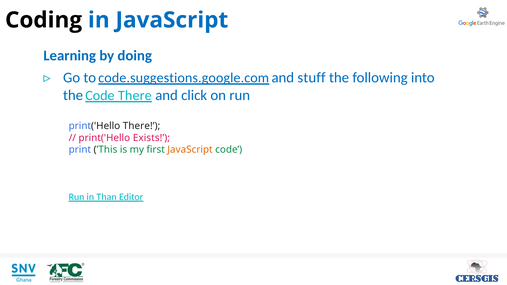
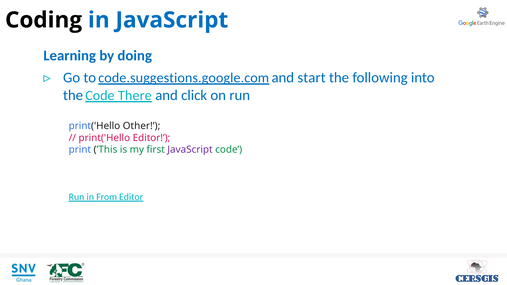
stuff: stuff -> start (312, 78)
print('Hello There: There -> Other (142, 126)
print('Hello Exists: Exists -> Editor (151, 138)
JavaScript colour: orange -> purple (190, 150)
Than: Than -> From (107, 197)
